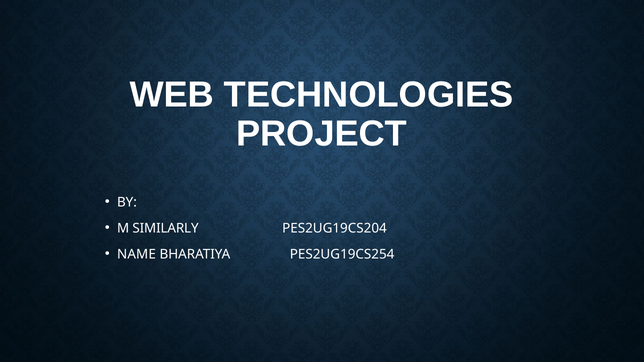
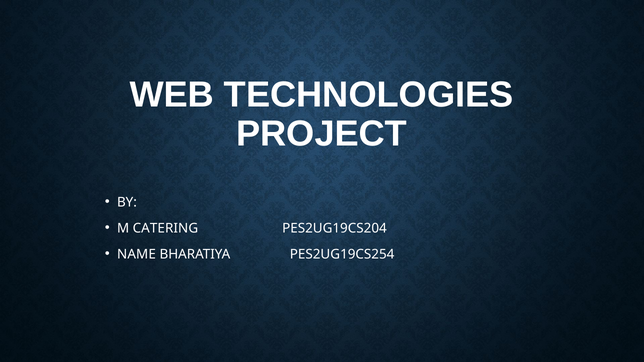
SIMILARLY: SIMILARLY -> CATERING (165, 228)
